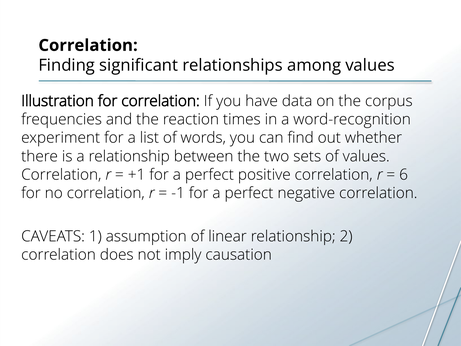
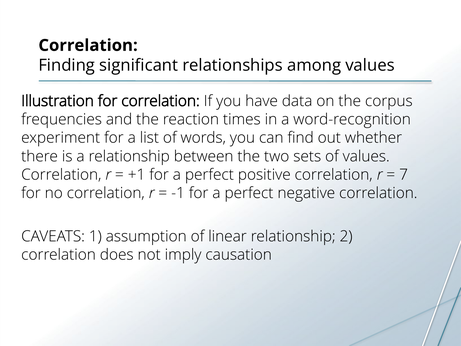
6: 6 -> 7 (404, 175)
